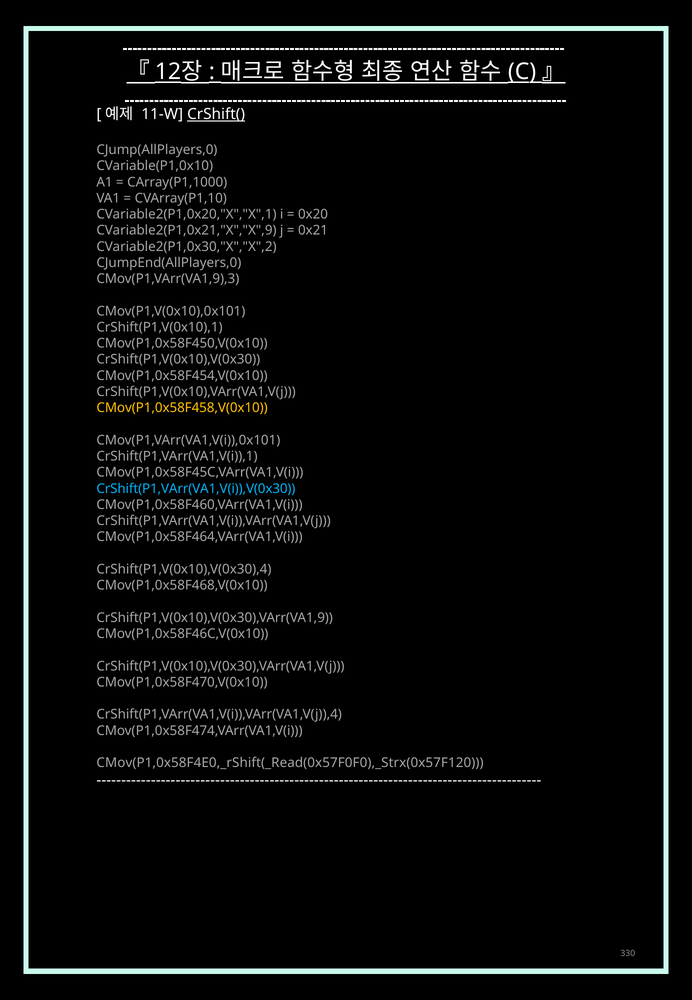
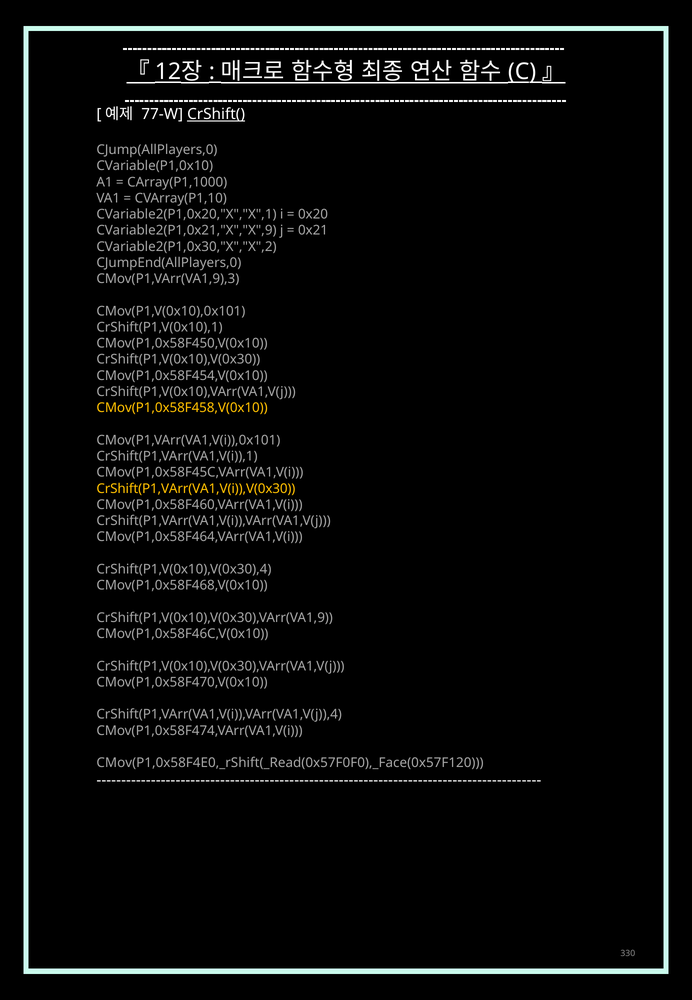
11-W: 11-W -> 77-W (162, 114)
CrShift(P1,VArr(VA1,V(i)),V(0x30 colour: light blue -> yellow (196, 488)
CMov(P1,0x58F4E0,_rShift(_Read(0x57F0F0),_Strx(0x57F120: CMov(P1,0x58F4E0,_rShift(_Read(0x57F0F0),_Strx(0x57F120 -> CMov(P1,0x58F4E0,_rShift(_Read(0x57F0F0),_Face(0x57F120 (290, 763)
